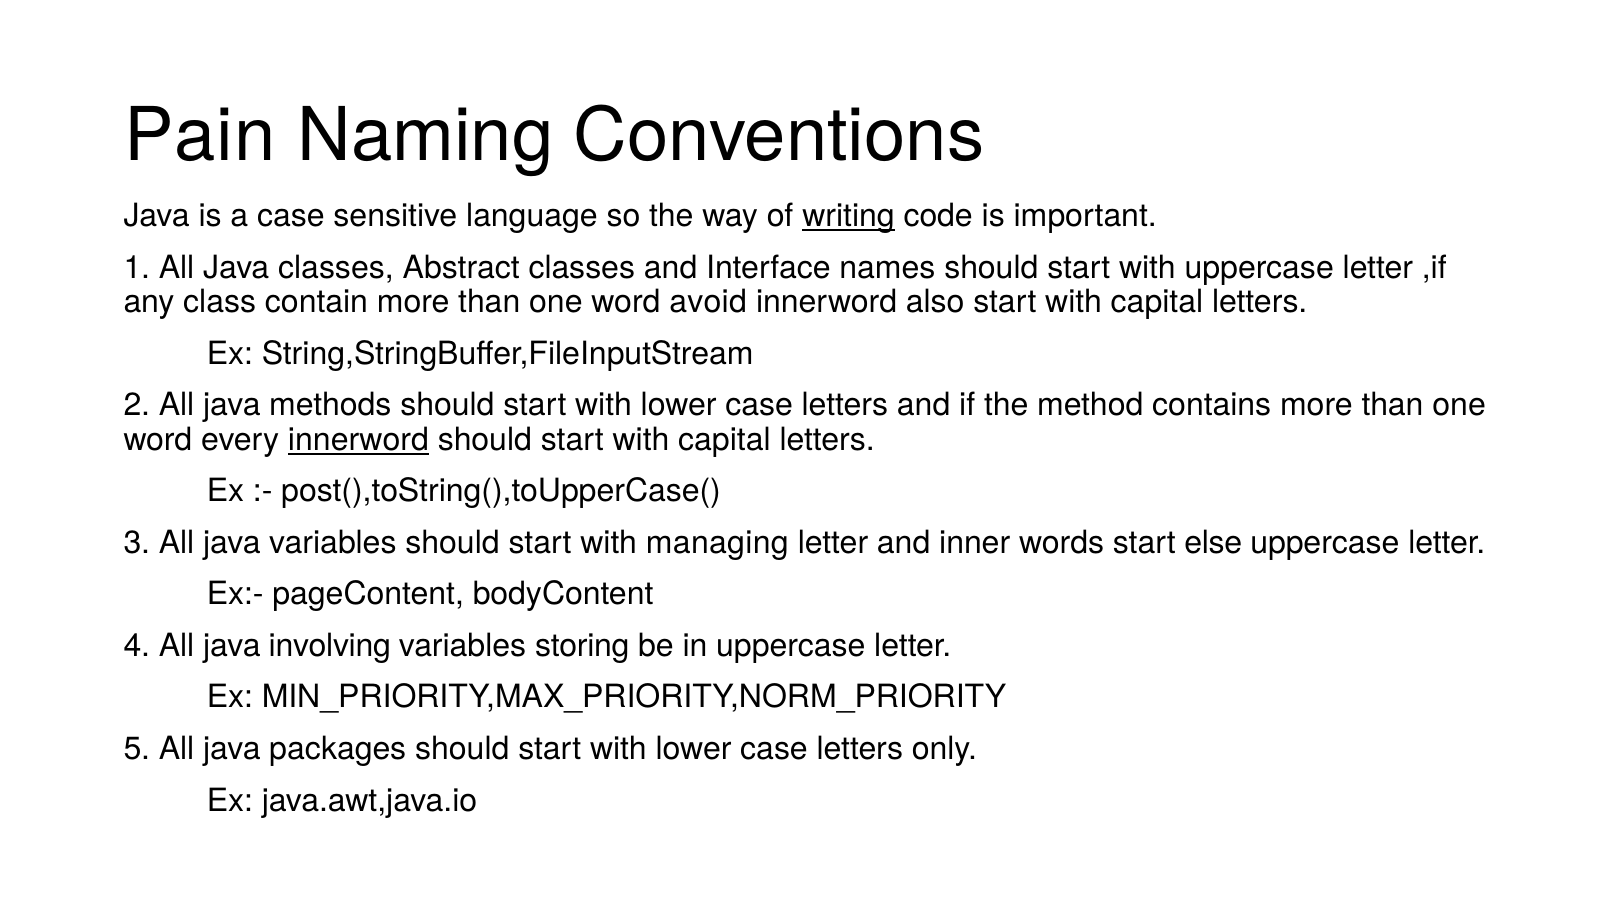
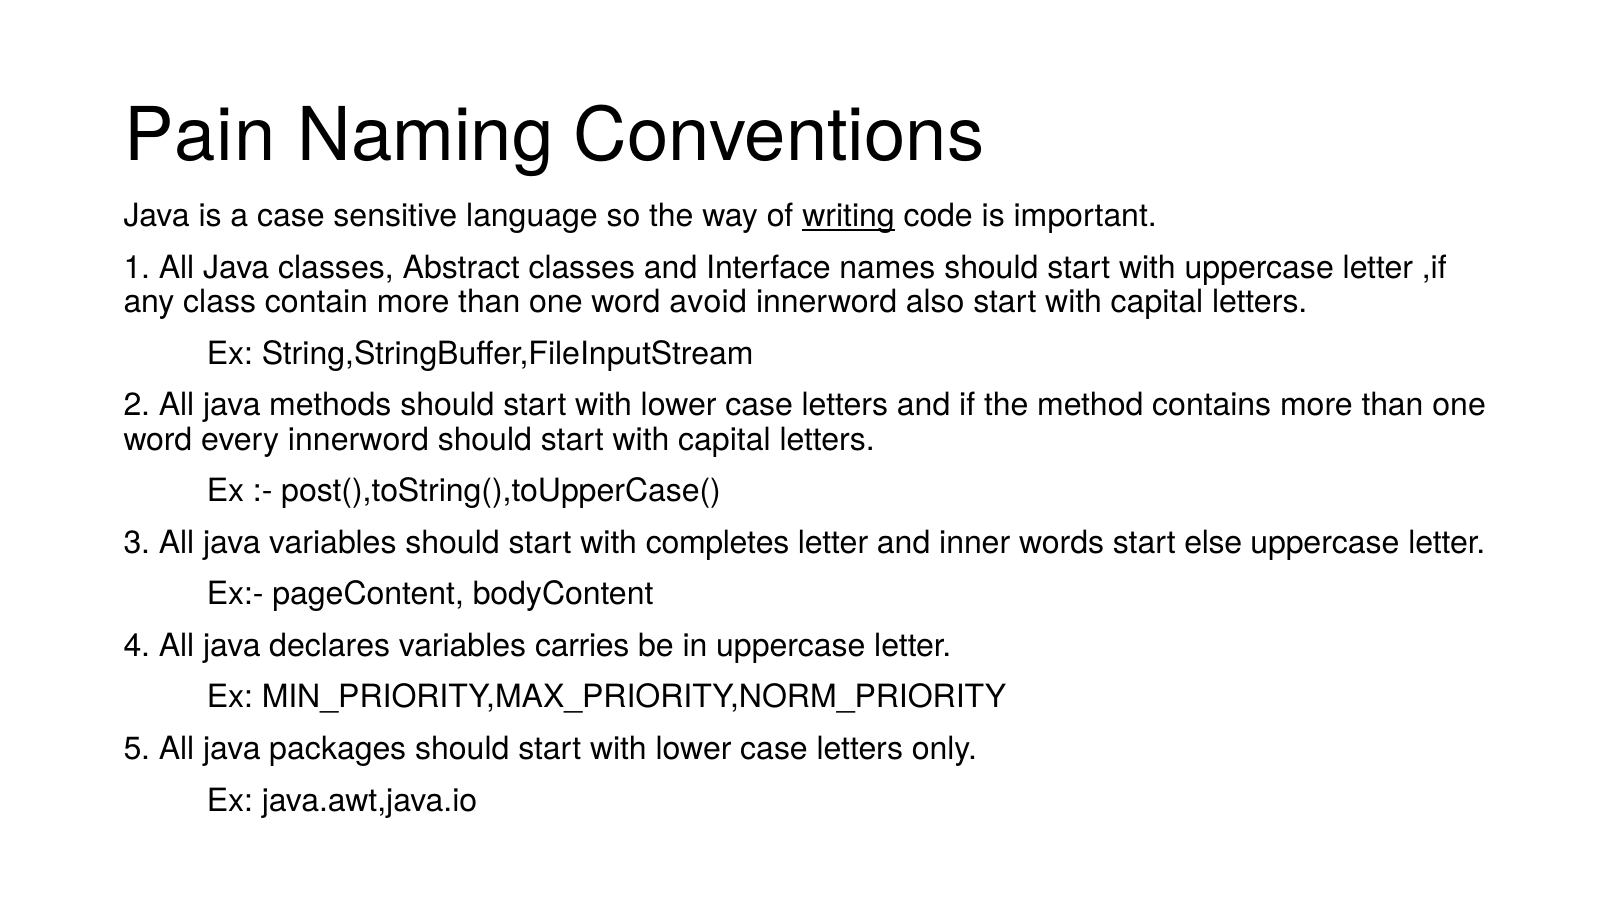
innerword underline: present -> none (358, 440)
managing: managing -> completes (718, 543)
involving: involving -> declares (330, 646)
storing: storing -> carries (582, 646)
